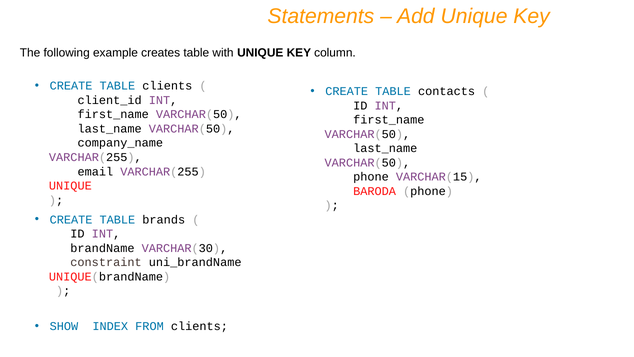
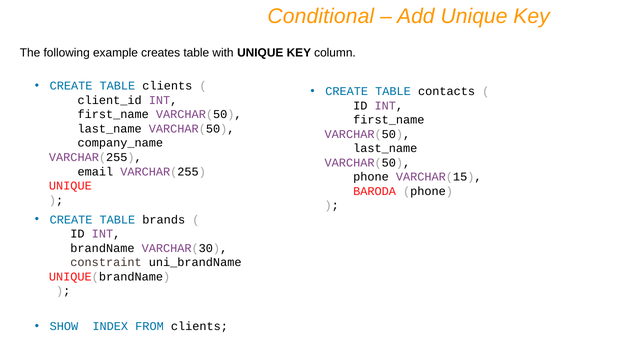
Statements: Statements -> Conditional (321, 17)
